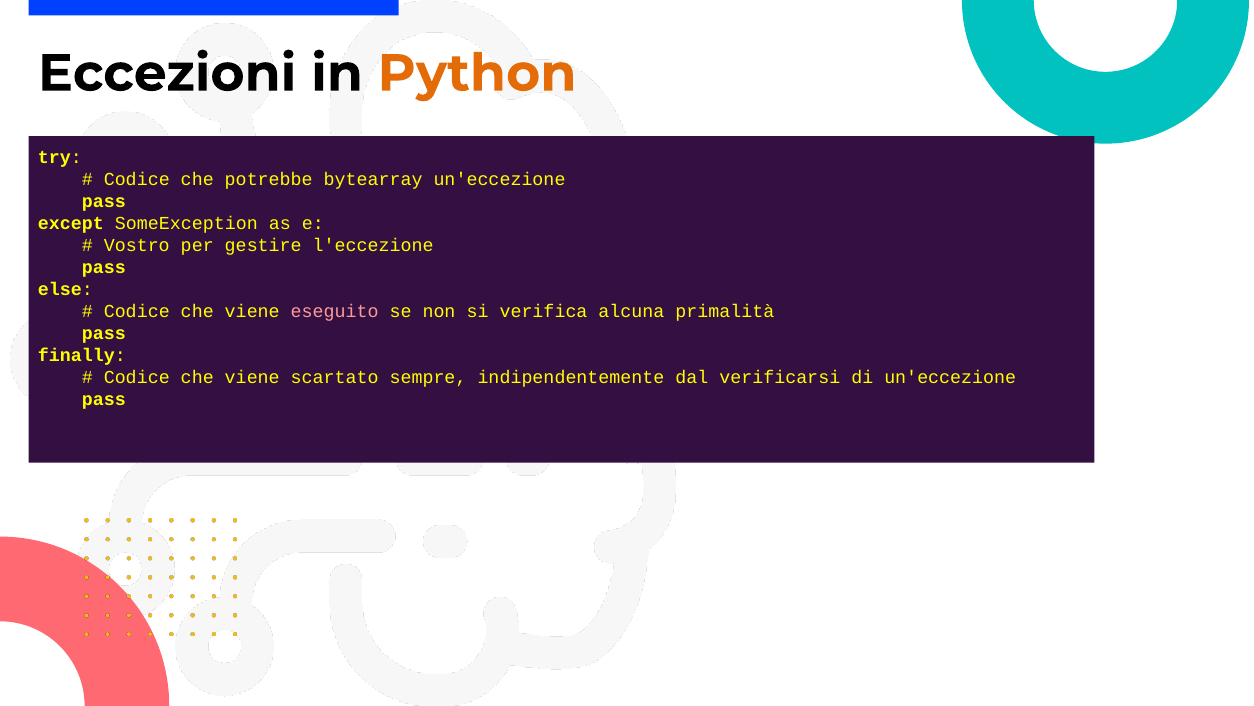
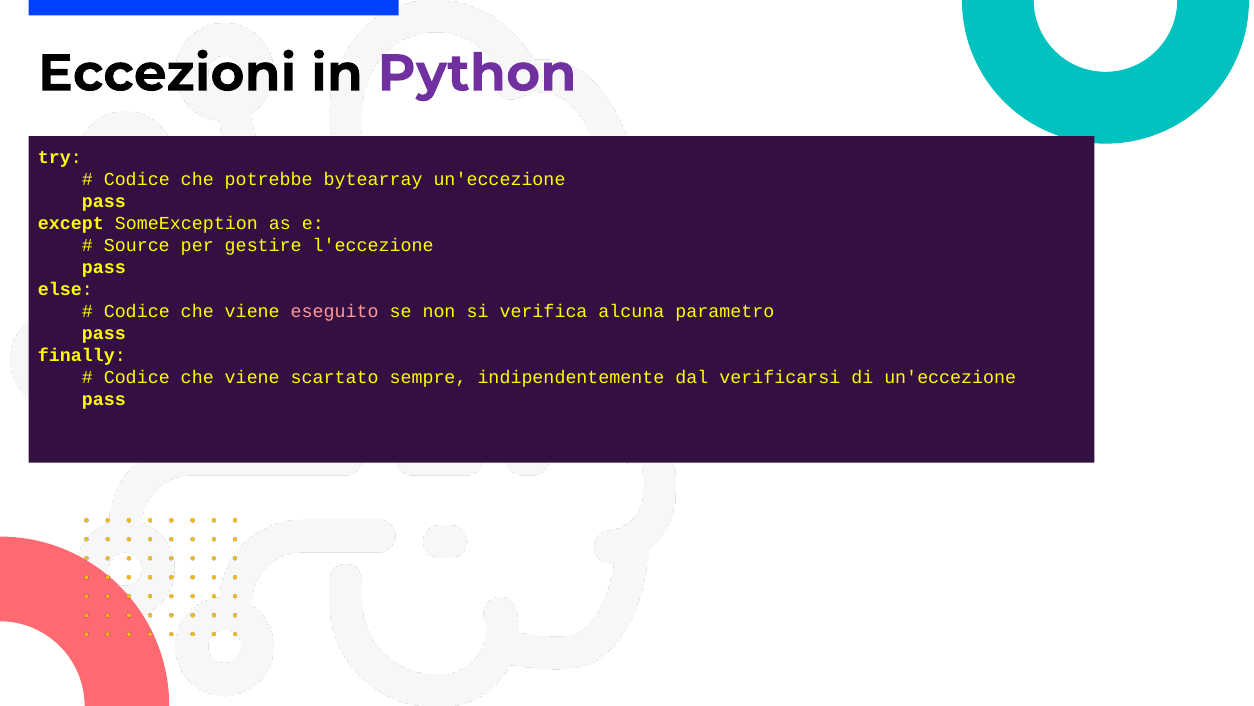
Python colour: orange -> purple (477, 73)
Vostro: Vostro -> Source (137, 246)
primalità: primalità -> parametro (725, 311)
